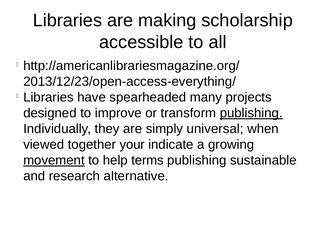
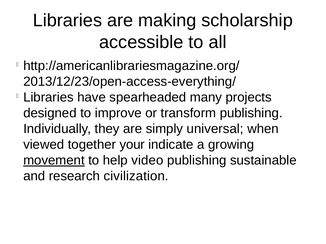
publishing underline: present -> none (251, 113)
terms: terms -> video (147, 161)
alternative: alternative -> civilization (136, 176)
